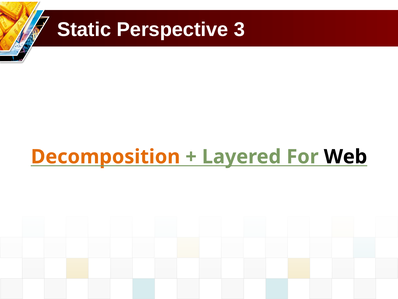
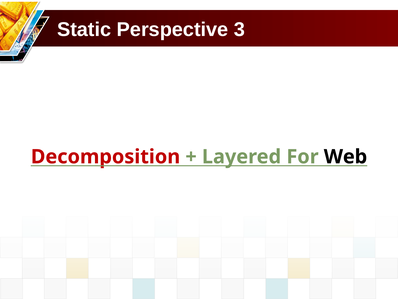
Decomposition colour: orange -> red (106, 157)
